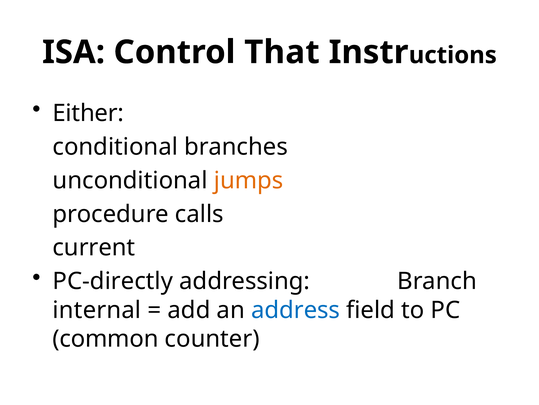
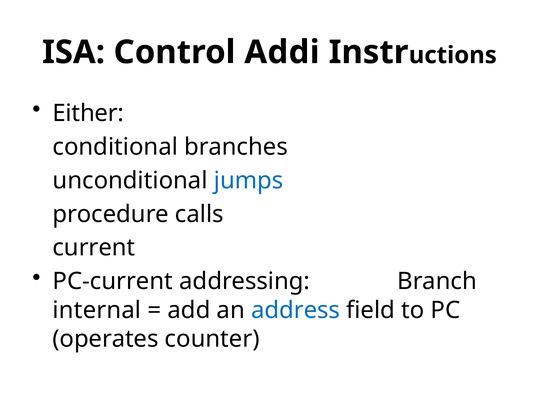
That: That -> Addi (282, 52)
jumps colour: orange -> blue (249, 180)
PC-directly: PC-directly -> PC-current (113, 281)
common: common -> operates (106, 338)
